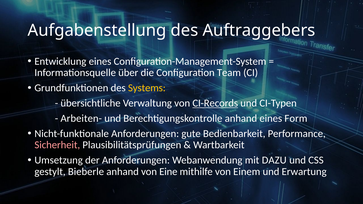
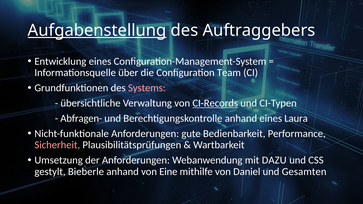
Aufgabenstellung underline: none -> present (97, 30)
Systems colour: yellow -> pink (147, 88)
Arbeiten-: Arbeiten- -> Abfragen- (81, 118)
Form: Form -> Laura (296, 118)
Einem: Einem -> Daniel (247, 172)
Erwartung: Erwartung -> Gesamten (304, 172)
